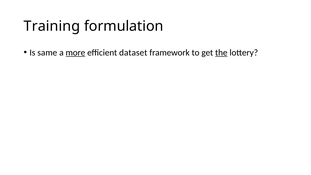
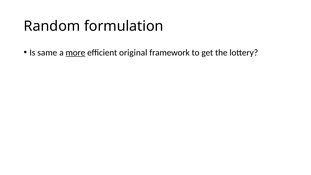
Training: Training -> Random (52, 26)
dataset: dataset -> original (133, 53)
the underline: present -> none (221, 53)
